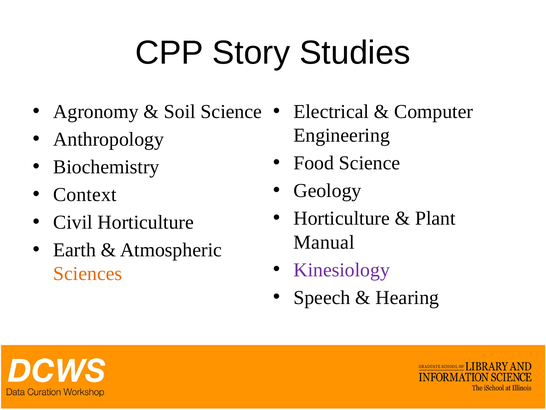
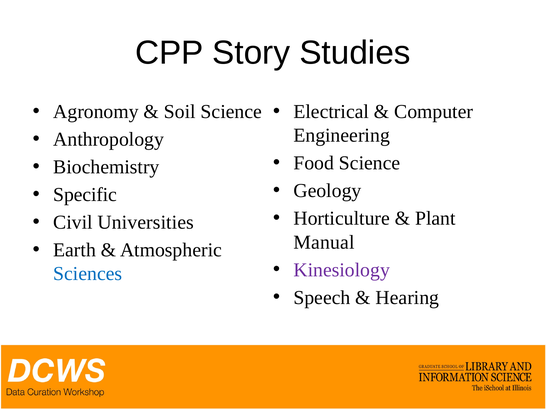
Context: Context -> Specific (85, 194)
Civil Horticulture: Horticulture -> Universities (146, 222)
Sciences colour: orange -> blue (88, 273)
